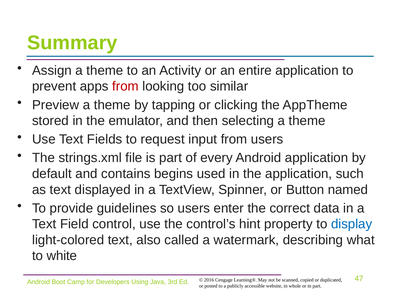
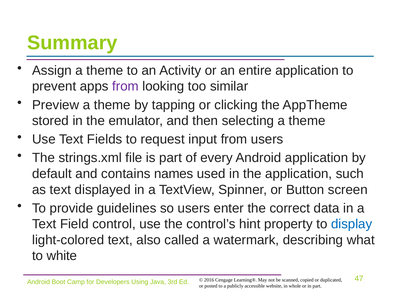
from colour: red -> purple (125, 86)
begins: begins -> names (174, 174)
named: named -> screen (348, 189)
